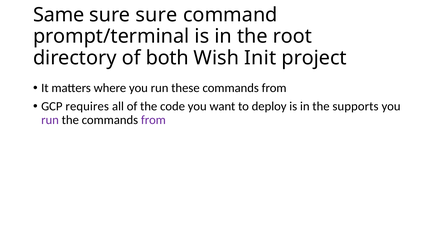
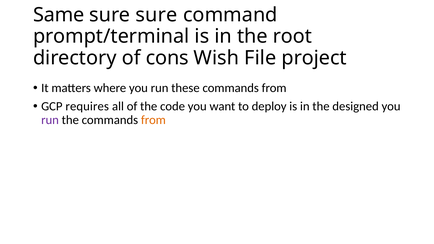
both: both -> cons (167, 58)
Init: Init -> File (260, 58)
supports: supports -> designed (356, 106)
from colour: purple -> orange (153, 120)
